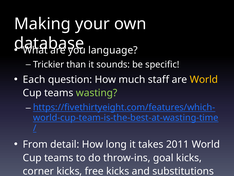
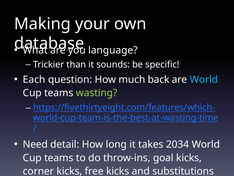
staff: staff -> back (159, 79)
World colour: yellow -> light blue (204, 79)
From: From -> Need (35, 144)
2011: 2011 -> 2034 (178, 144)
